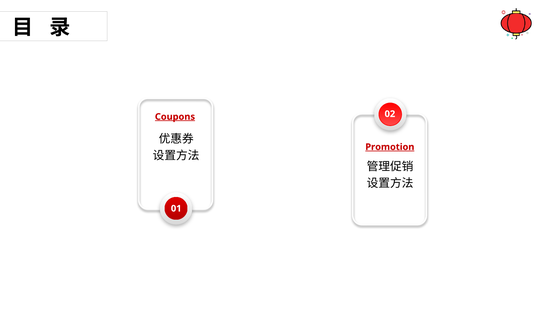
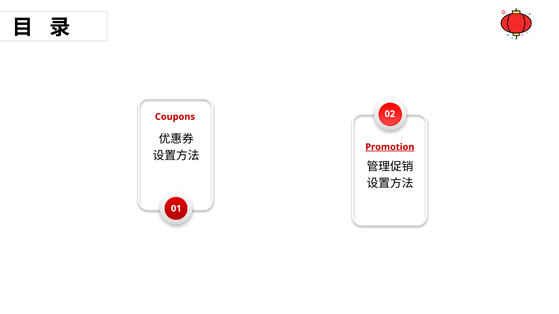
Coupons underline: present -> none (175, 117)
